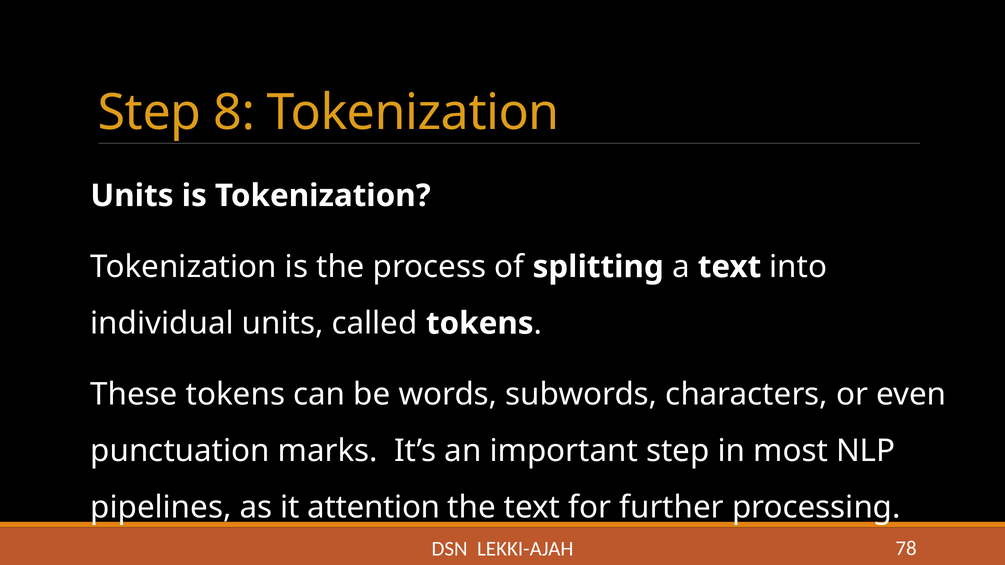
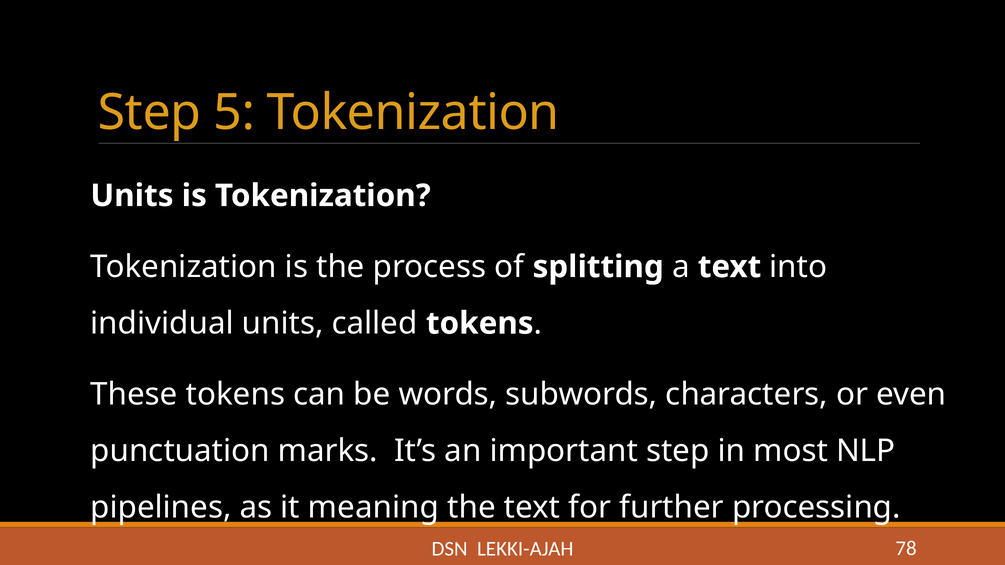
8: 8 -> 5 (234, 113)
attention: attention -> meaning (374, 508)
